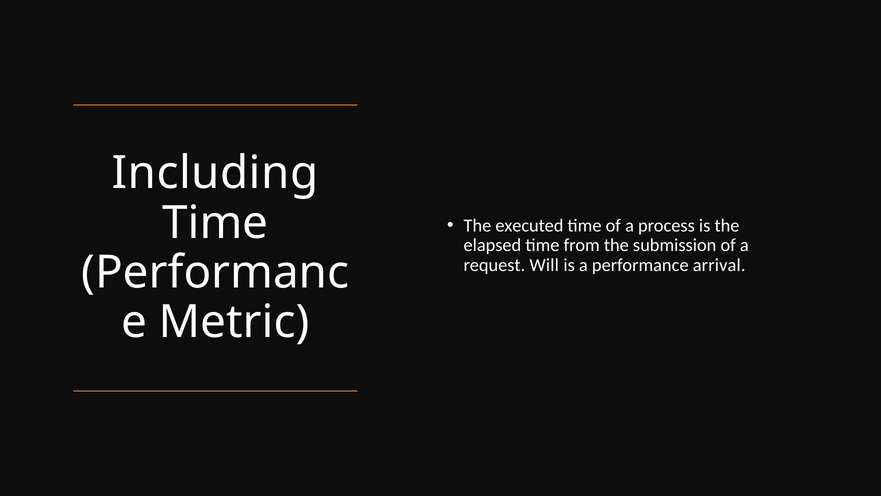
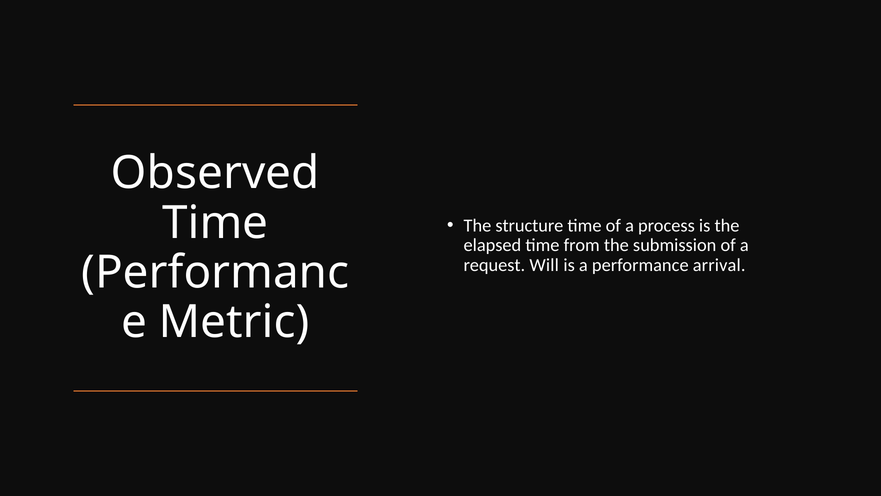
Including: Including -> Observed (215, 173)
executed: executed -> structure (529, 225)
